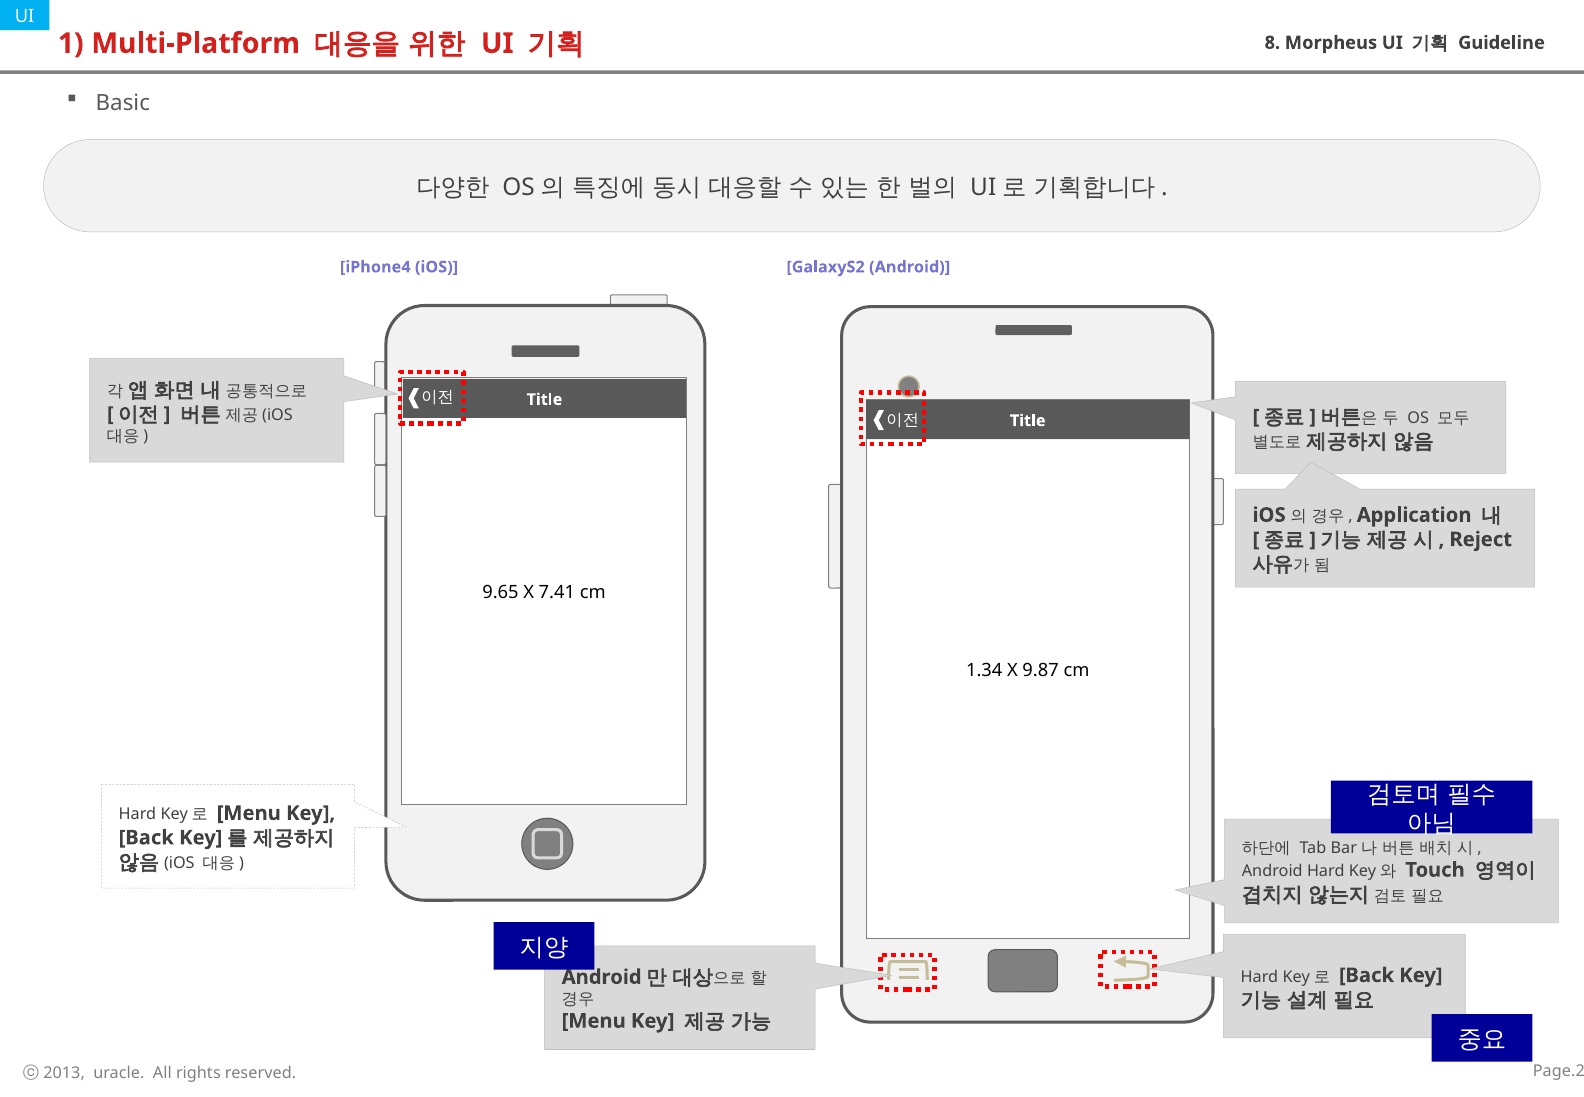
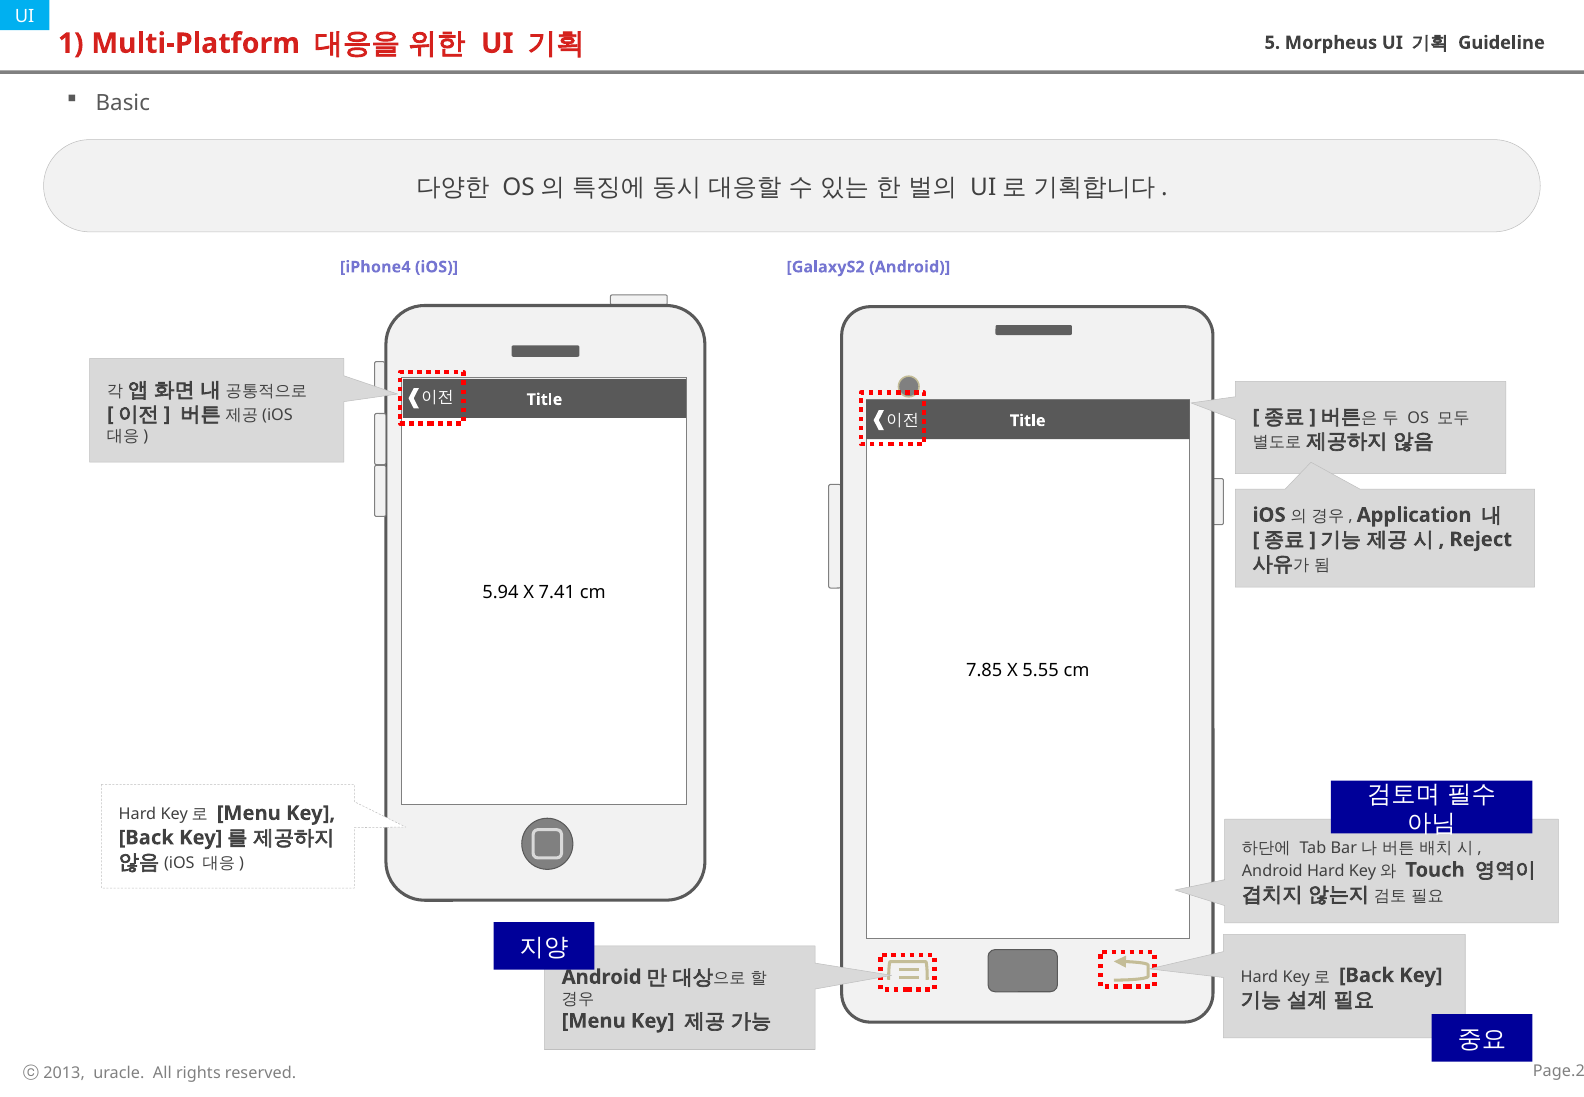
8: 8 -> 5 (1272, 43)
9.65: 9.65 -> 5.94 (500, 592)
1.34: 1.34 -> 7.85 (984, 670)
9.87: 9.87 -> 5.55 (1041, 670)
